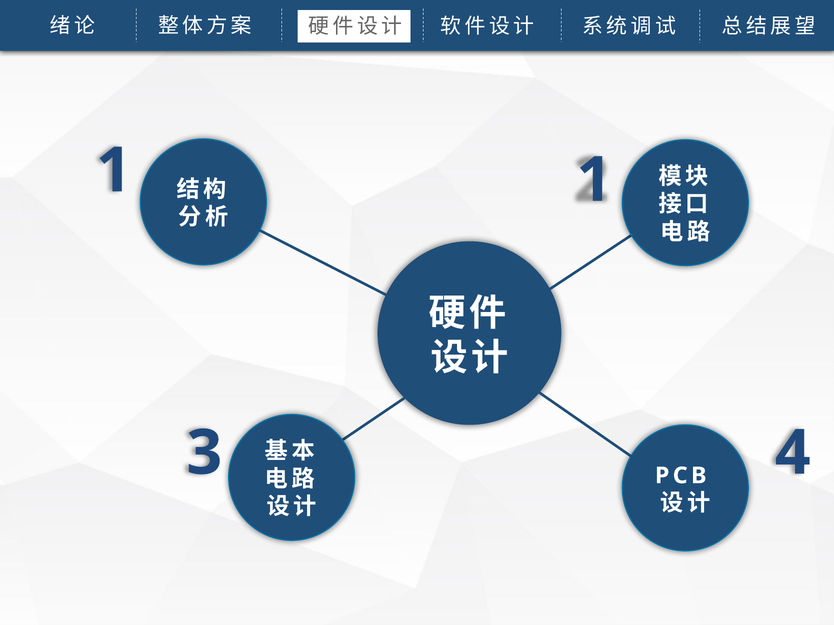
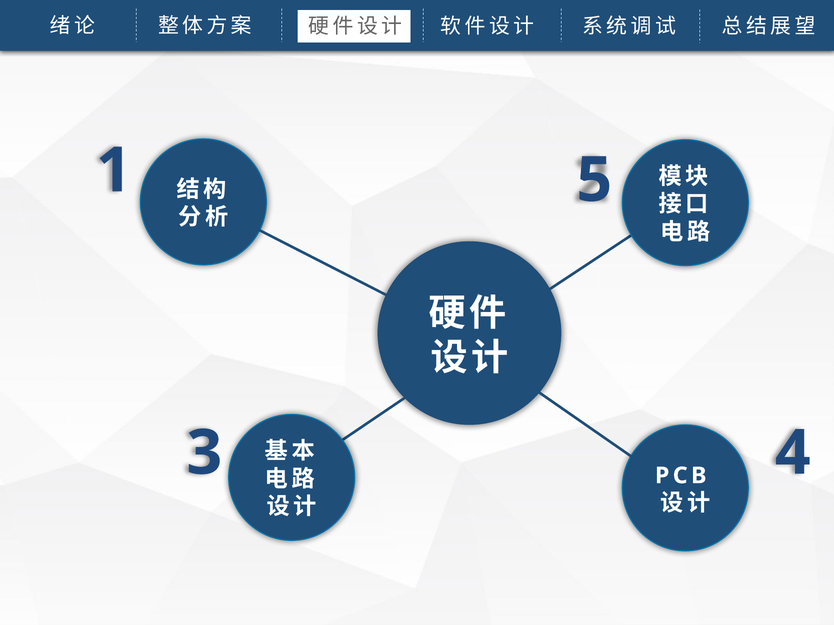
1 1: 1 -> 5 (594, 180)
